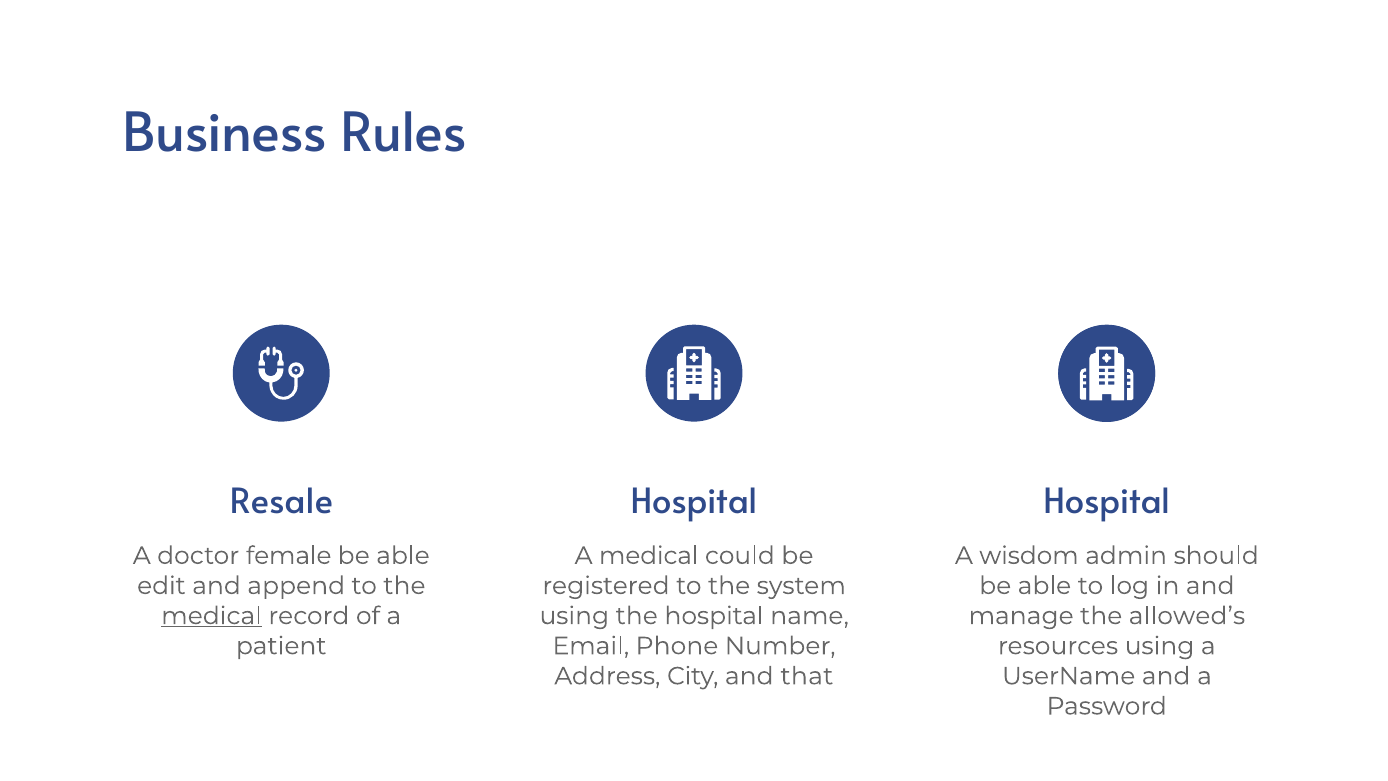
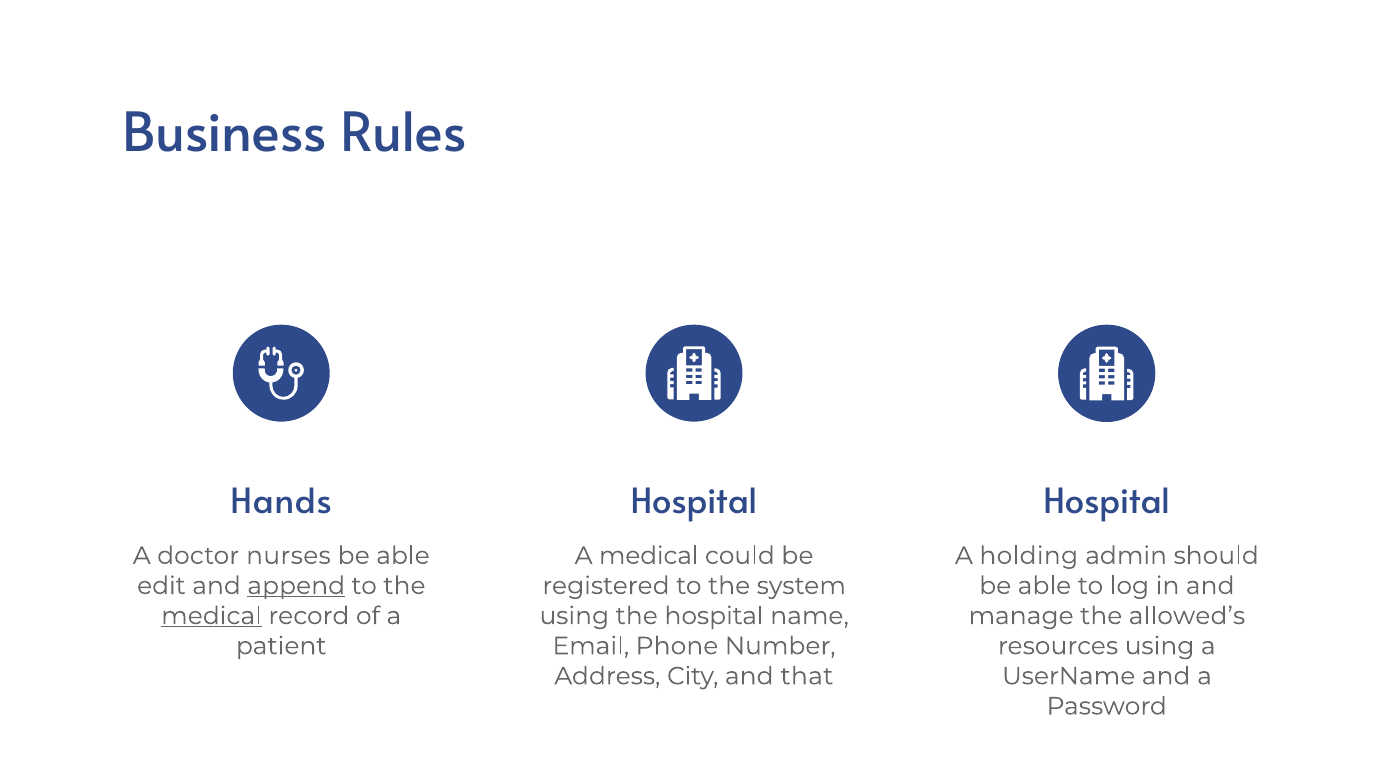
Resale: Resale -> Hands (281, 502)
female: female -> nurses (288, 556)
wisdom: wisdom -> holding (1029, 556)
append underline: none -> present (296, 586)
